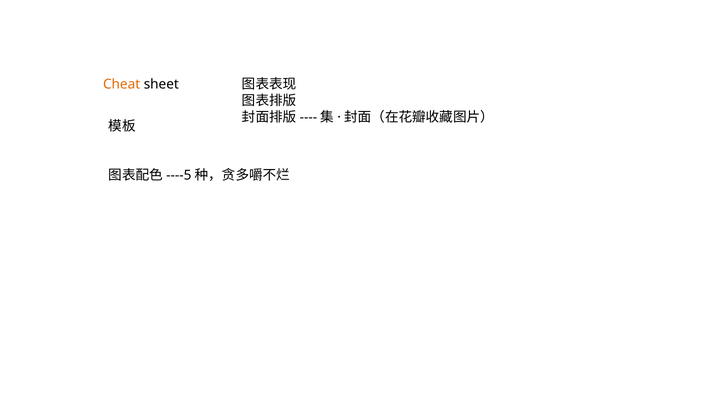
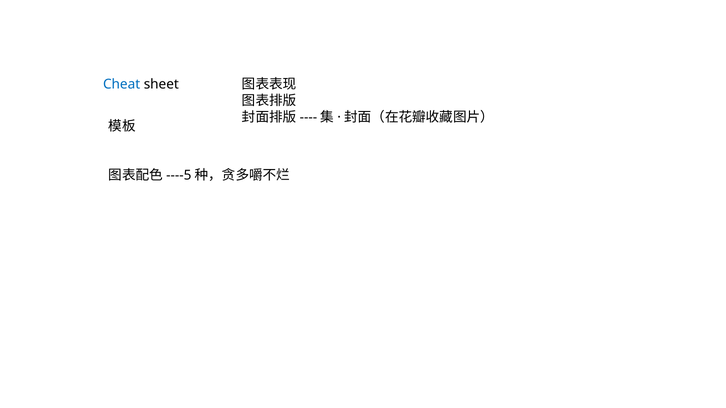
Cheat colour: orange -> blue (122, 85)
